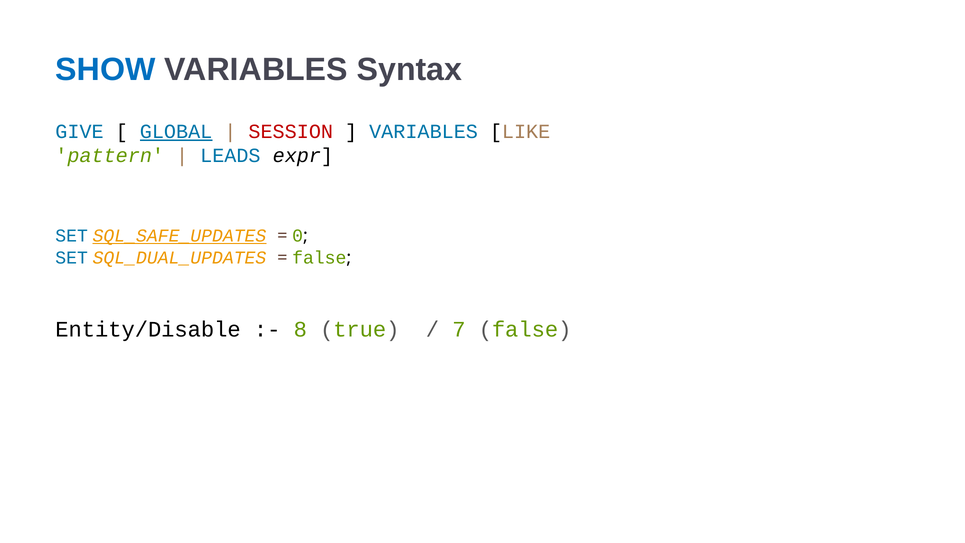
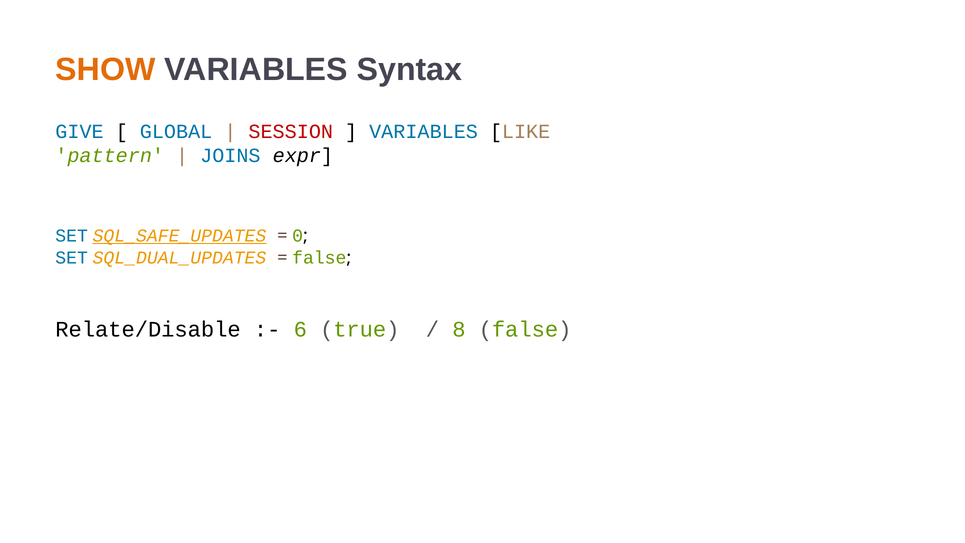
SHOW colour: blue -> orange (105, 70)
GLOBAL underline: present -> none (176, 132)
LEADS: LEADS -> JOINS (230, 156)
Entity/Disable: Entity/Disable -> Relate/Disable (148, 329)
8: 8 -> 6 (300, 329)
7: 7 -> 8 (459, 329)
